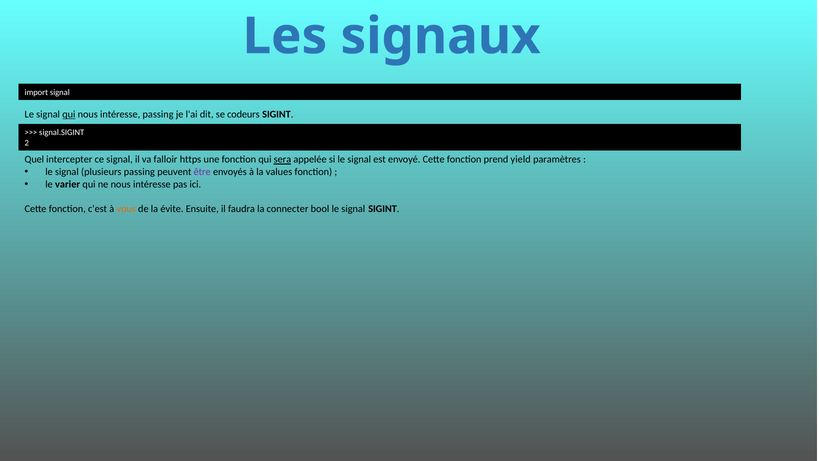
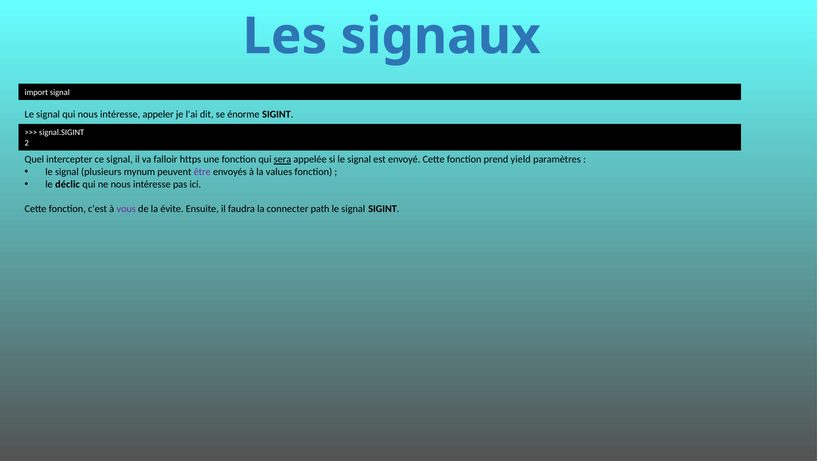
qui underline: present -> none (69, 114)
intéresse passing: passing -> appeler (158, 114)
codeurs: codeurs -> énorme (243, 114)
plusieurs passing: passing -> mynum (139, 172)
varier: varier -> déclic (68, 184)
vous colour: orange -> purple (126, 209)
bool: bool -> path (320, 209)
